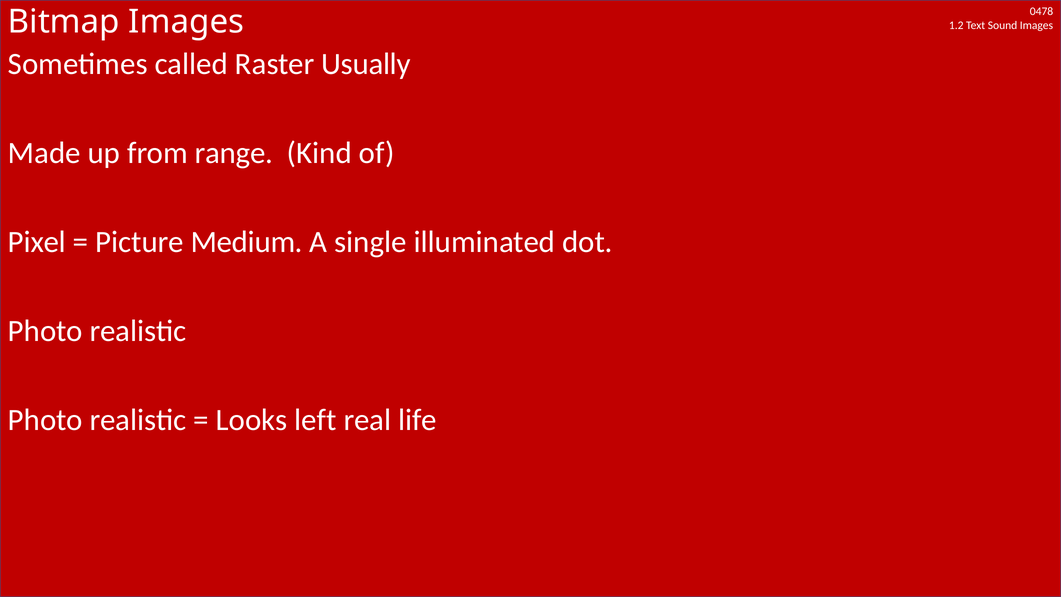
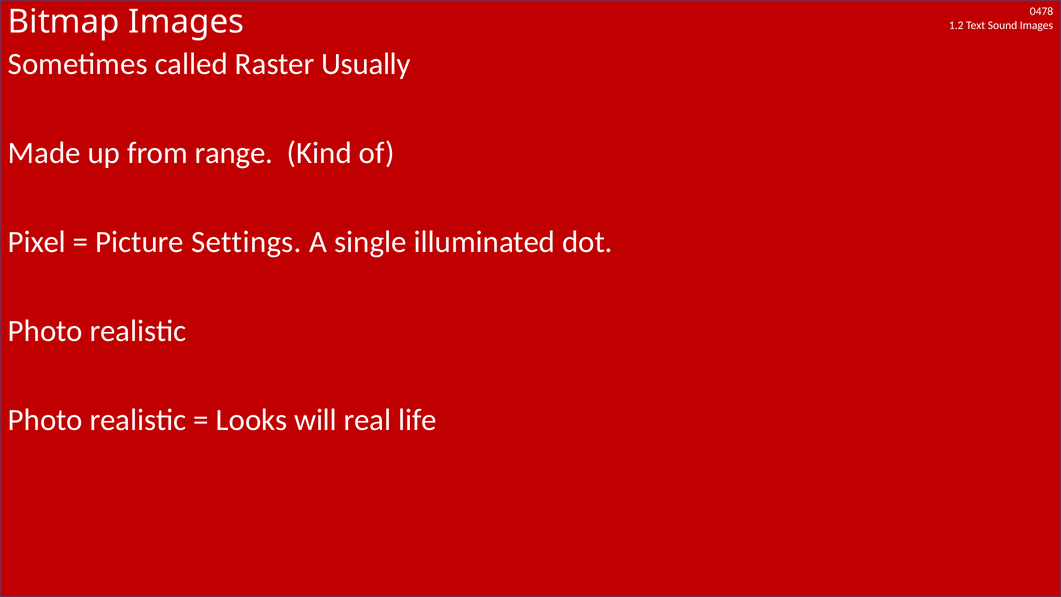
Medium: Medium -> Settings (246, 242)
left: left -> will (316, 420)
